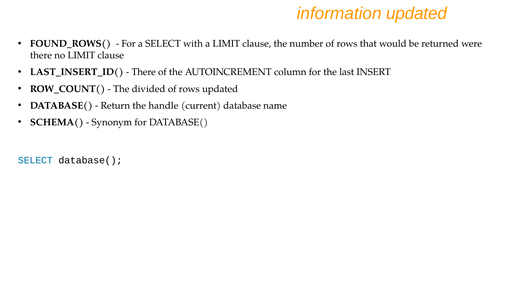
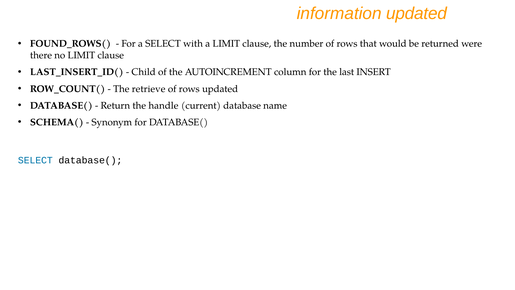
There: There -> Child (144, 72)
divided: divided -> retrieve (149, 89)
